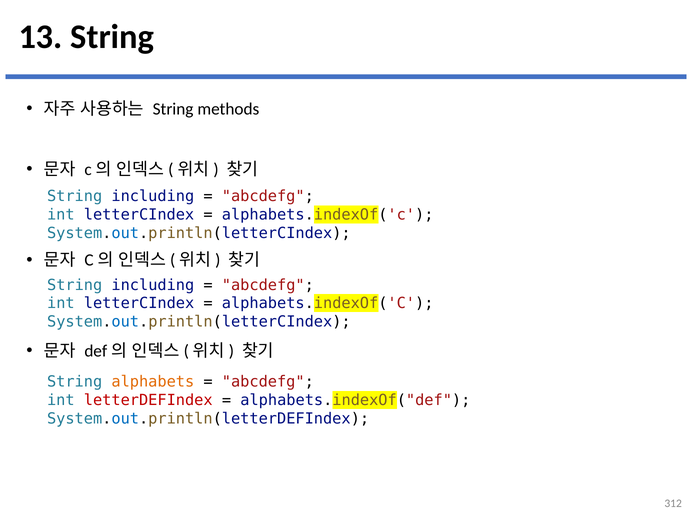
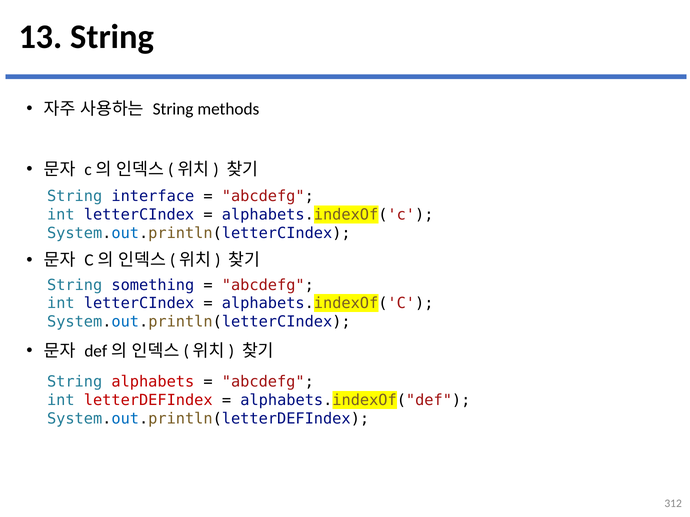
including: including -> interface (153, 196)
including: including -> something (153, 285)
alphabets colour: orange -> red (153, 382)
